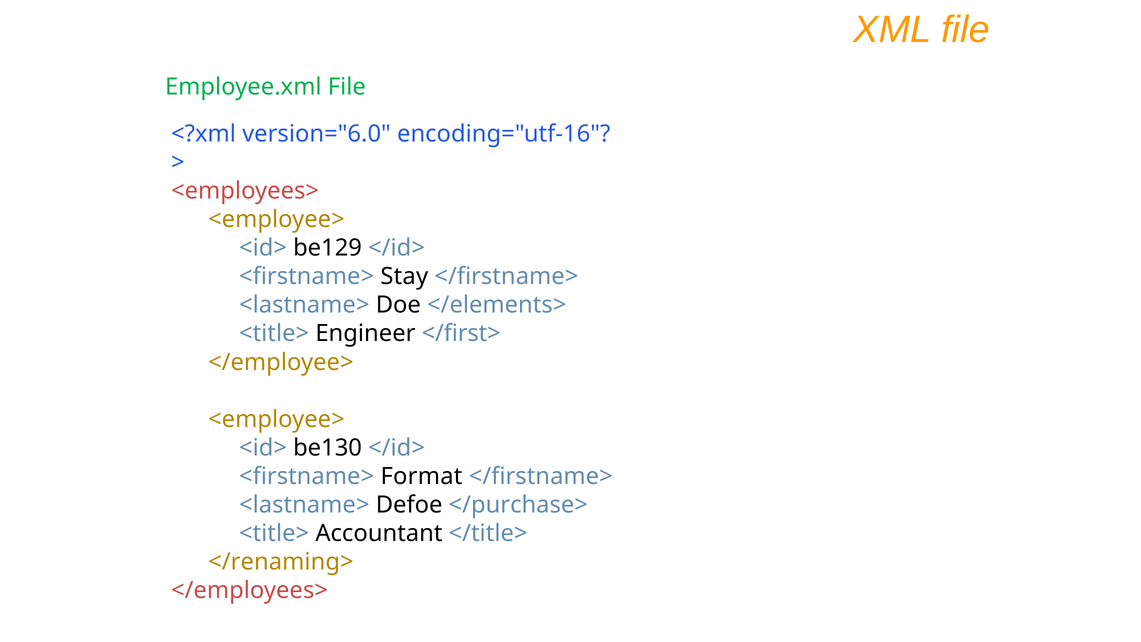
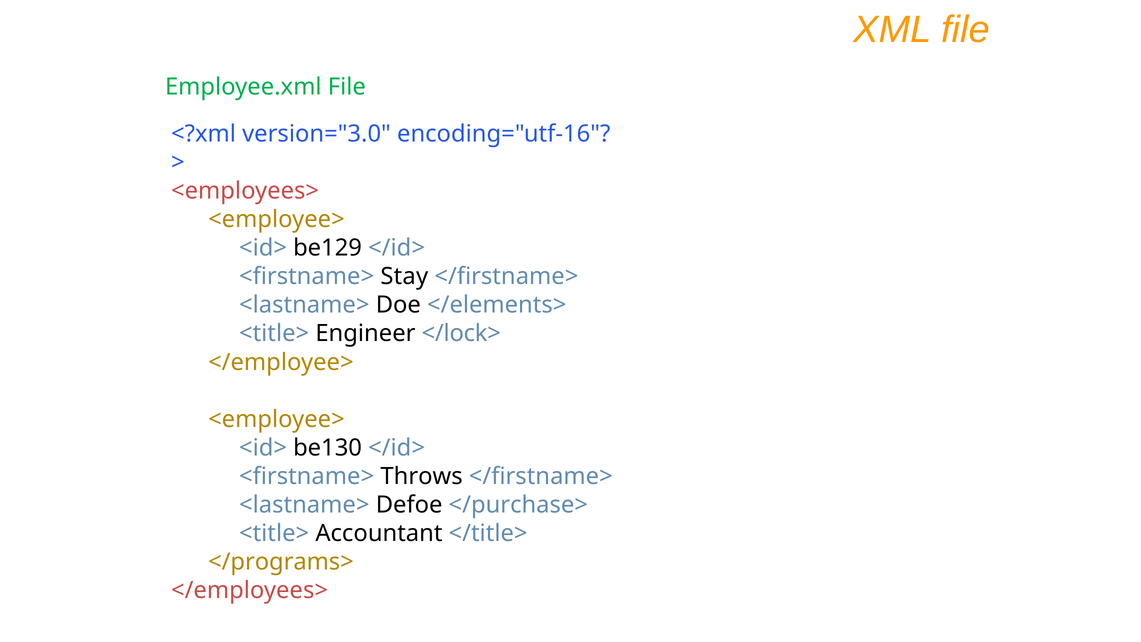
version="6.0: version="6.0 -> version="3.0 (316, 134)
</first>: </first> -> </lock> (461, 334)
Format: Format -> Throws (422, 476)
</renaming>: </renaming> -> </programs> (281, 562)
